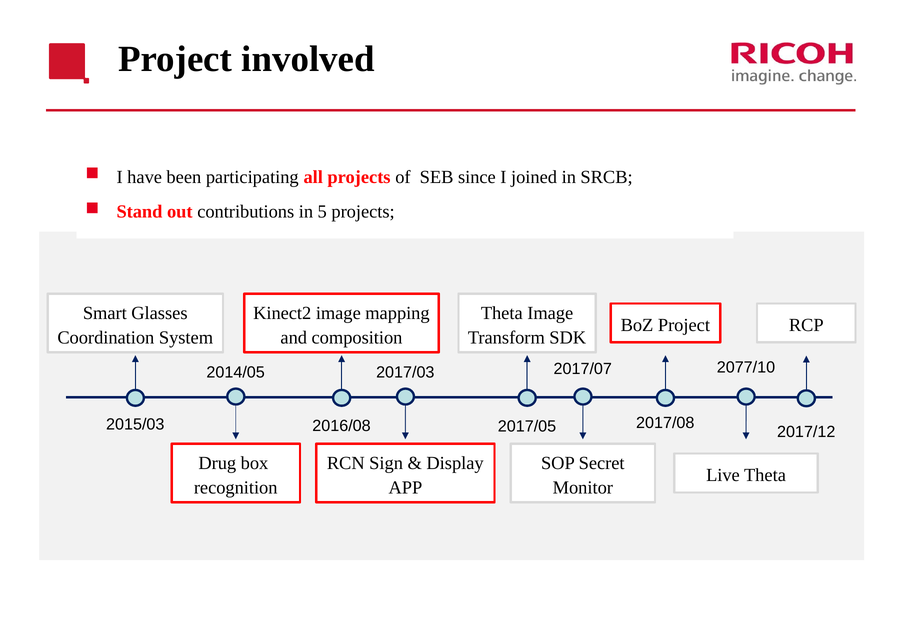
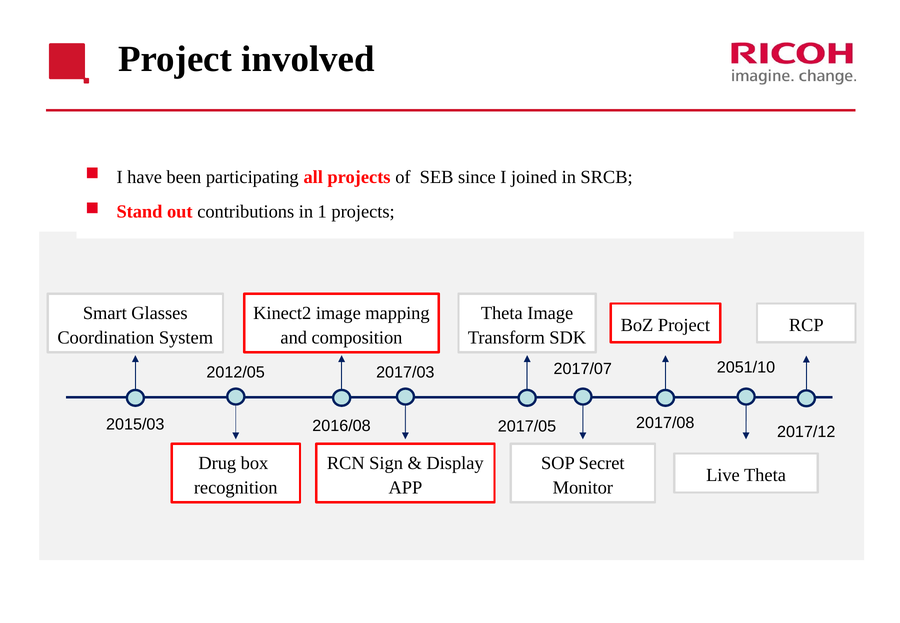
5: 5 -> 1 (322, 212)
2077/10: 2077/10 -> 2051/10 (746, 367)
2014/05: 2014/05 -> 2012/05 (236, 372)
